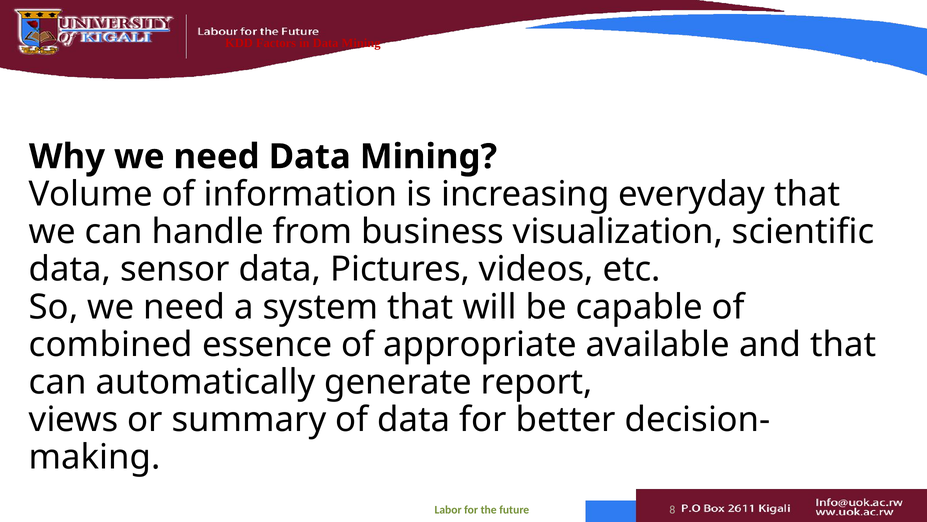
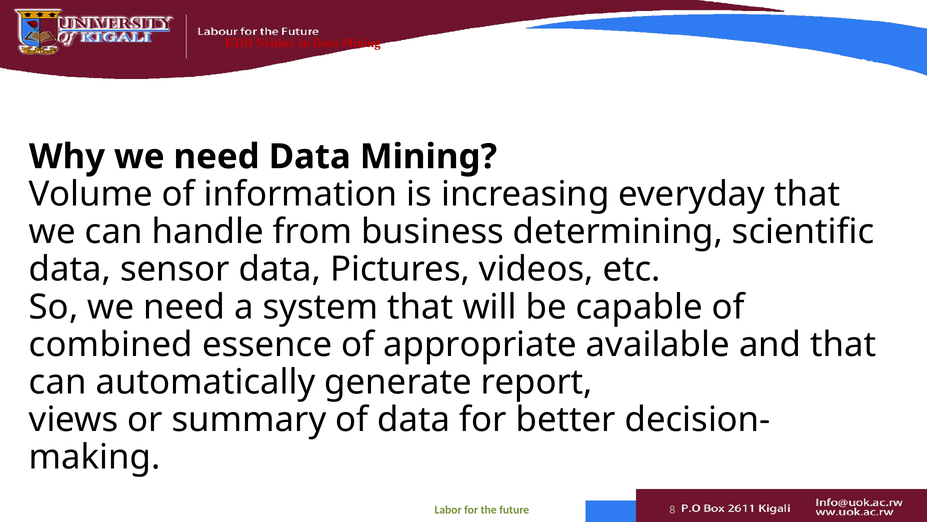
Factors: Factors -> Neither (276, 43)
visualization: visualization -> determining (618, 232)
